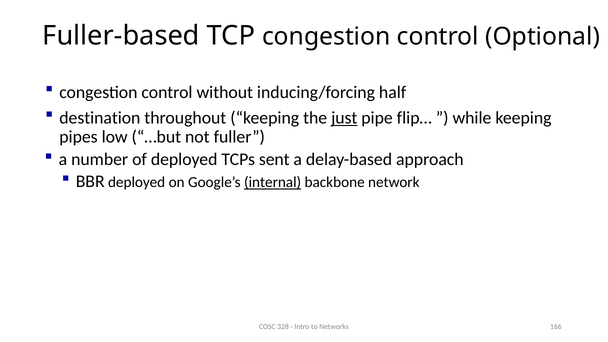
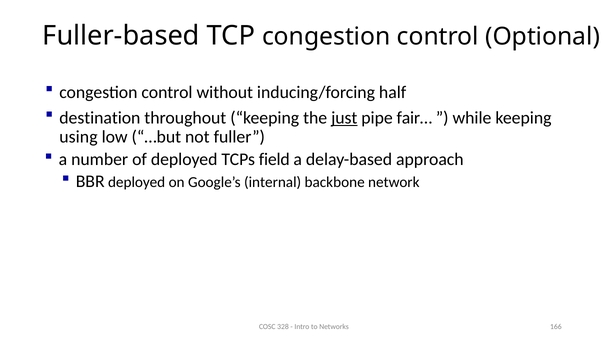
flip…: flip… -> fair… (414, 118)
pipes: pipes -> using (78, 137)
sent: sent -> field (274, 159)
internal underline: present -> none (273, 182)
